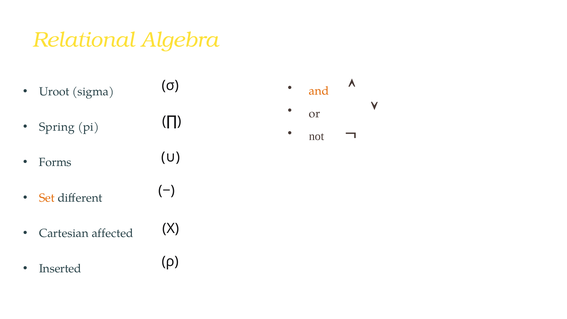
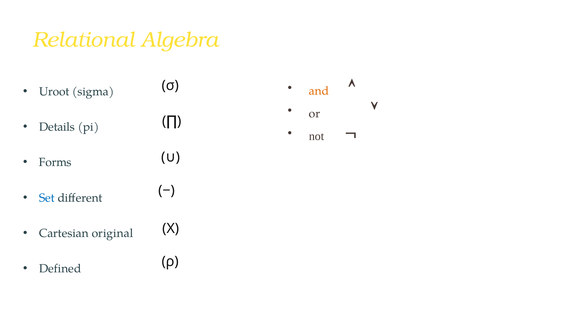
Spring: Spring -> Details (57, 127)
Set colour: orange -> blue (47, 198)
affected: affected -> original (112, 233)
Inserted: Inserted -> Defined (60, 269)
